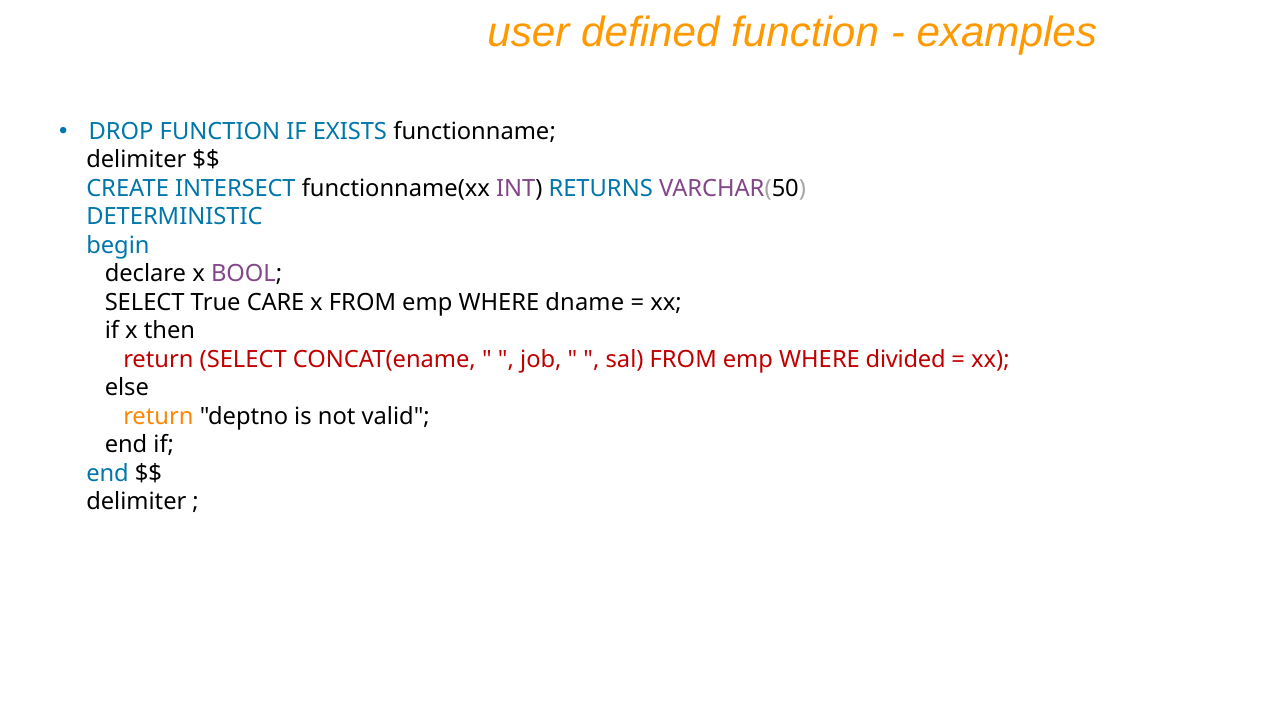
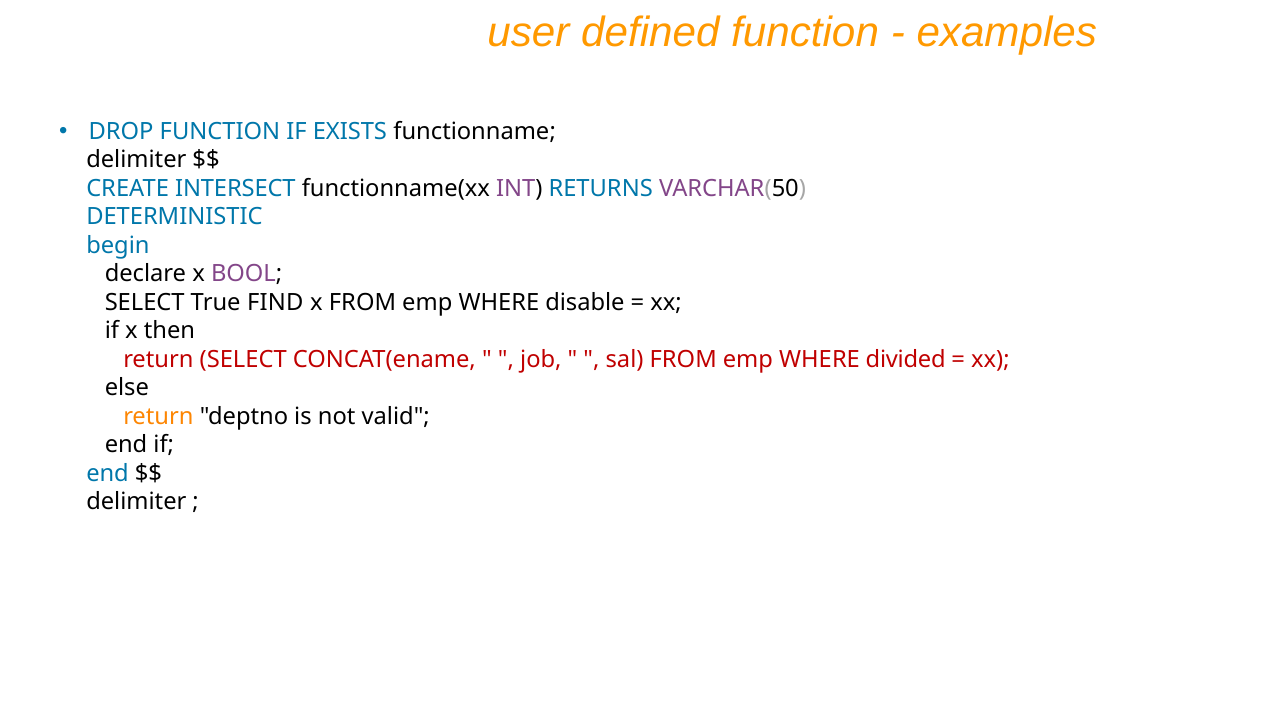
CARE: CARE -> FIND (275, 302)
dname: dname -> disable (585, 302)
